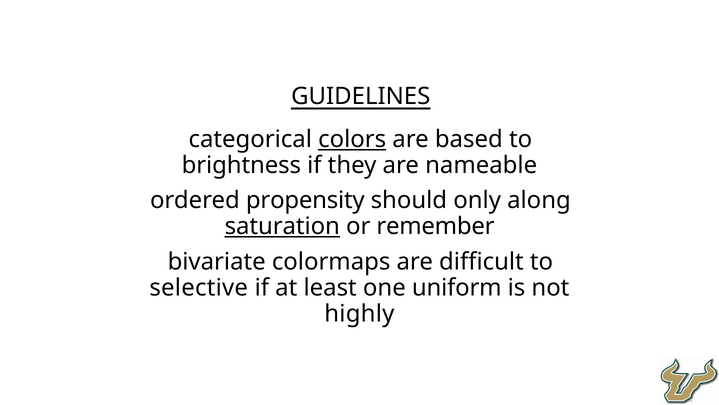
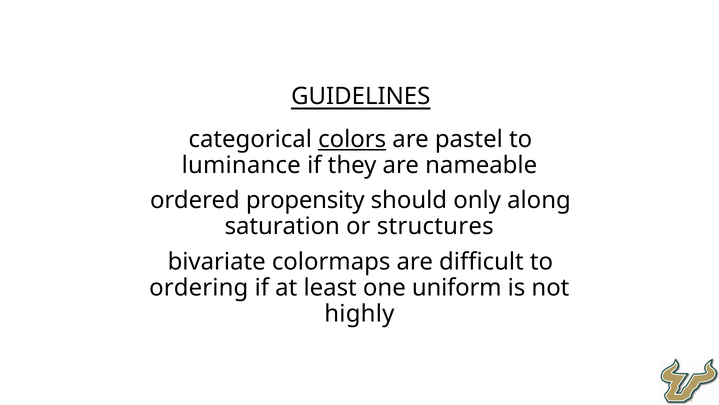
based: based -> pastel (469, 139)
brightness: brightness -> luminance (241, 165)
saturation underline: present -> none (282, 226)
remember: remember -> structures (435, 226)
selective: selective -> ordering (199, 287)
